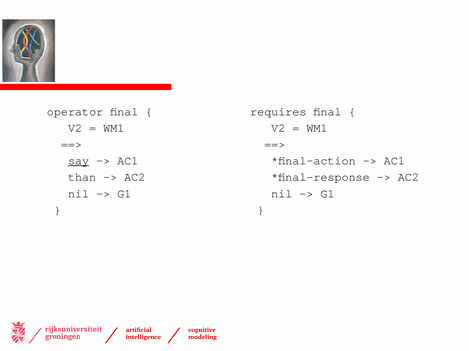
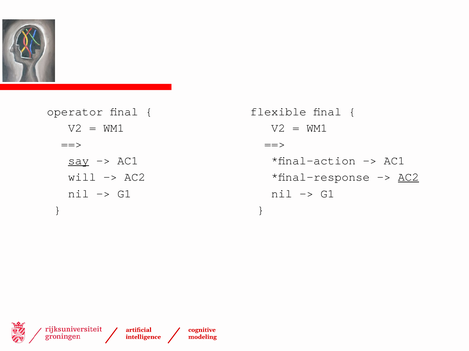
requires: requires -> flexible (278, 112)
than: than -> will (82, 177)
AC2 underline: none -> present (408, 177)
